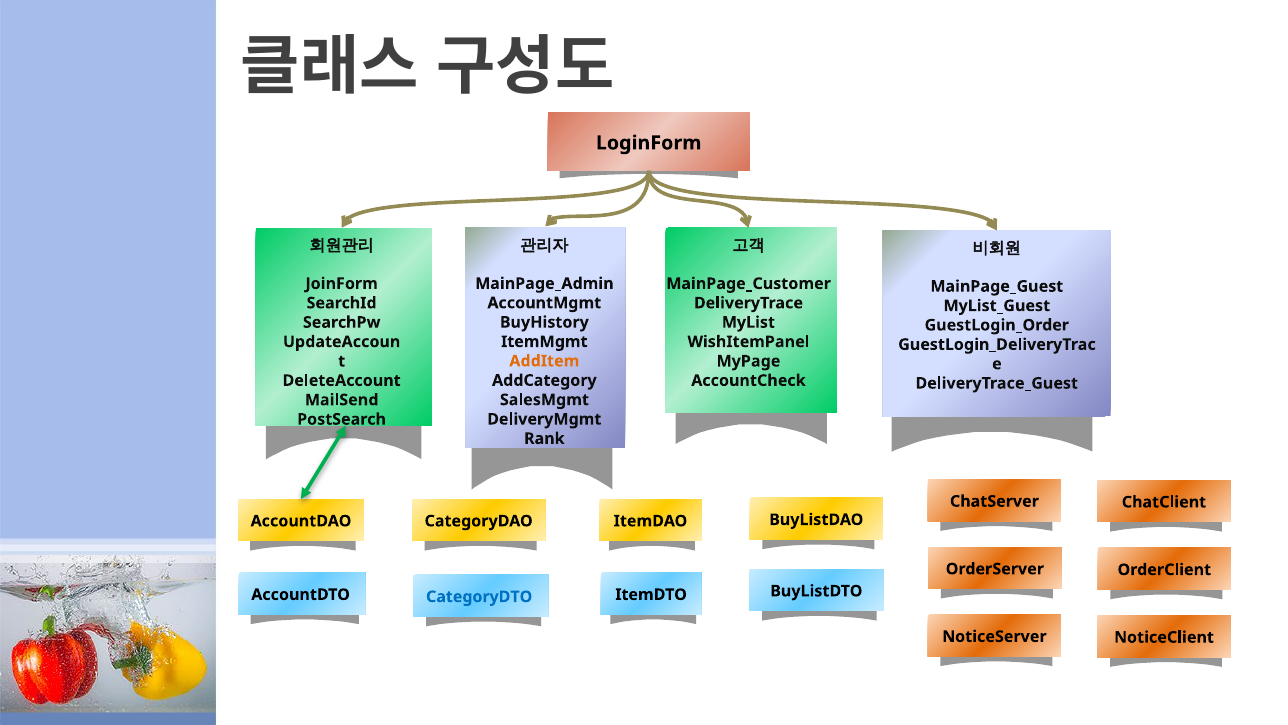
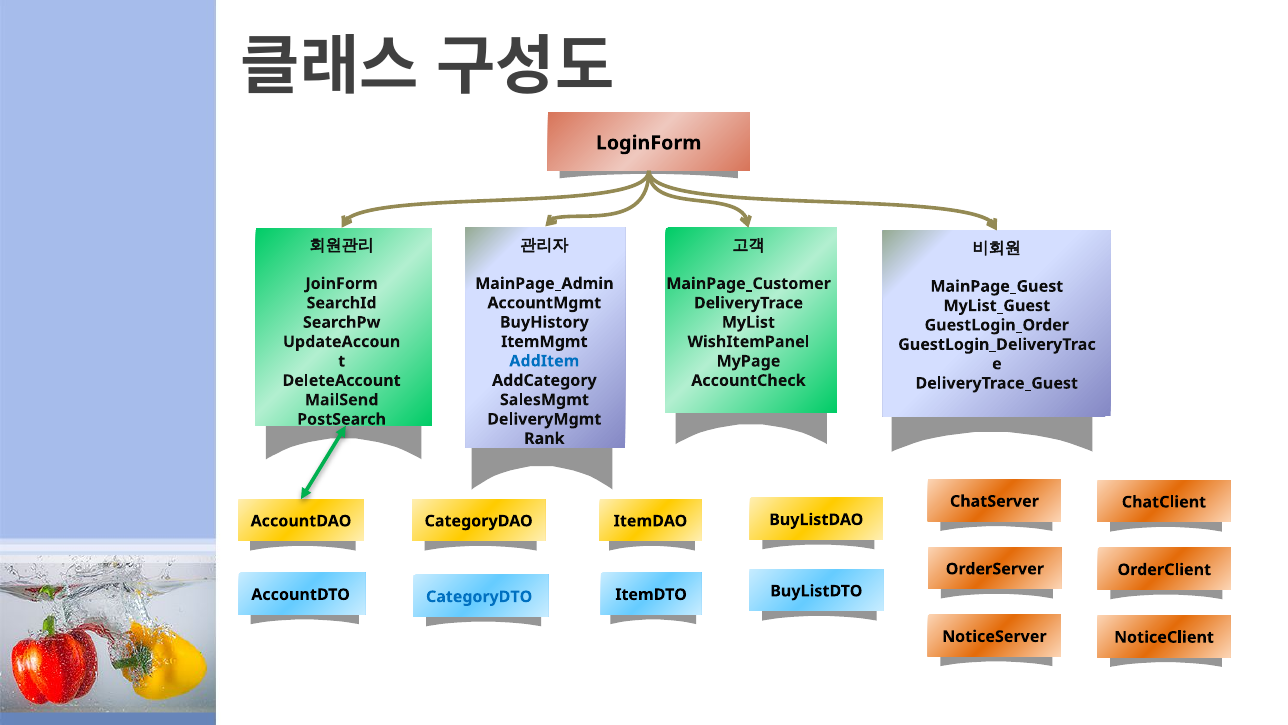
AddItem colour: orange -> blue (544, 361)
